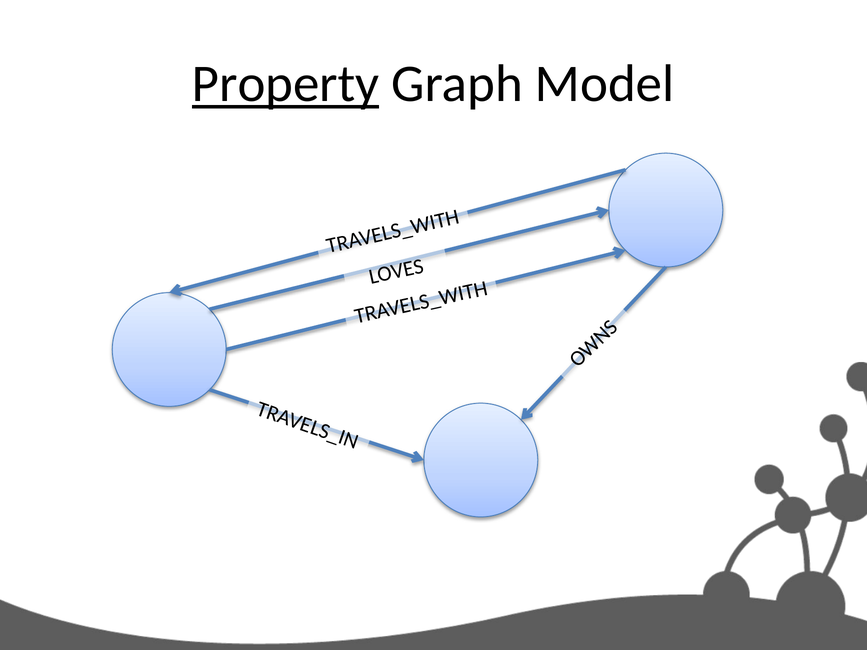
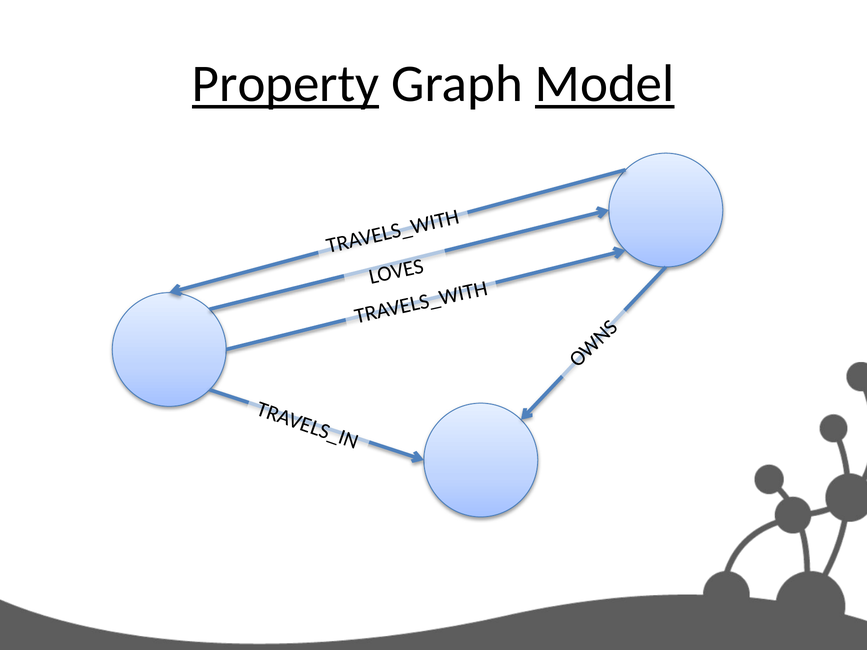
Model underline: none -> present (605, 84)
